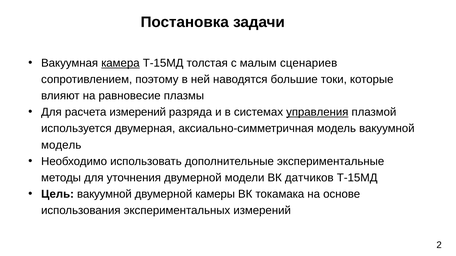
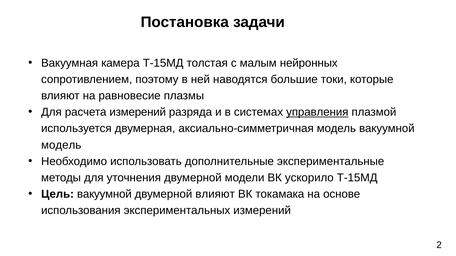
камера underline: present -> none (120, 63)
сценариев: сценариев -> нейронных (309, 63)
датчиков: датчиков -> ускорило (309, 178)
двумерной камеры: камеры -> влияют (215, 194)
